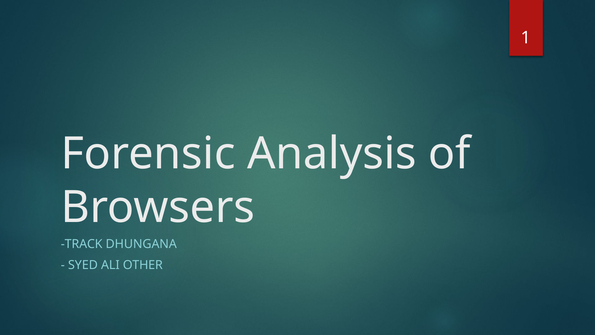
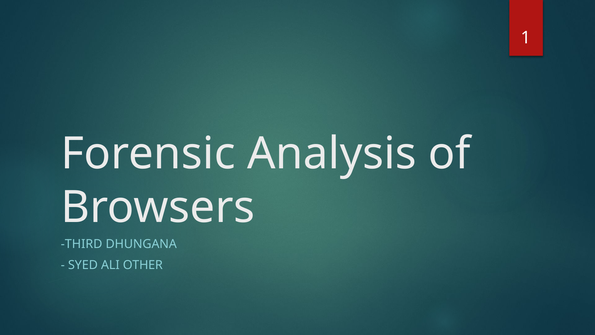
TRACK: TRACK -> THIRD (82, 244)
